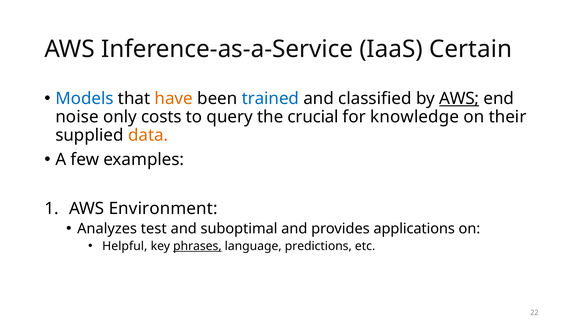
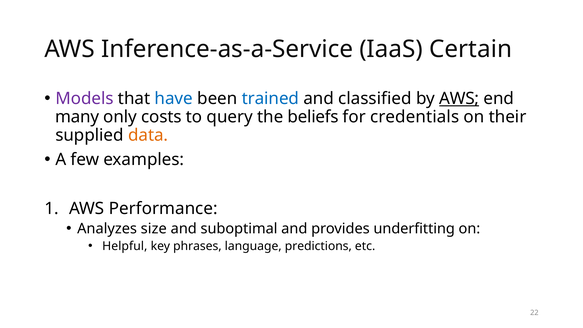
Models colour: blue -> purple (84, 99)
have colour: orange -> blue (174, 99)
noise: noise -> many (77, 117)
crucial: crucial -> beliefs (313, 117)
knowledge: knowledge -> credentials (415, 117)
Environment: Environment -> Performance (163, 208)
test: test -> size (154, 229)
applications: applications -> underfitting (414, 229)
phrases underline: present -> none (197, 246)
